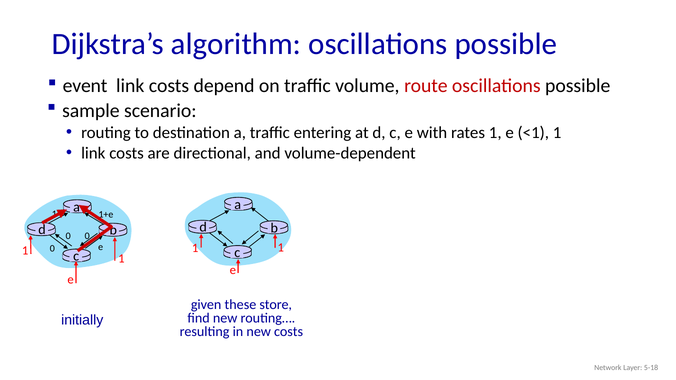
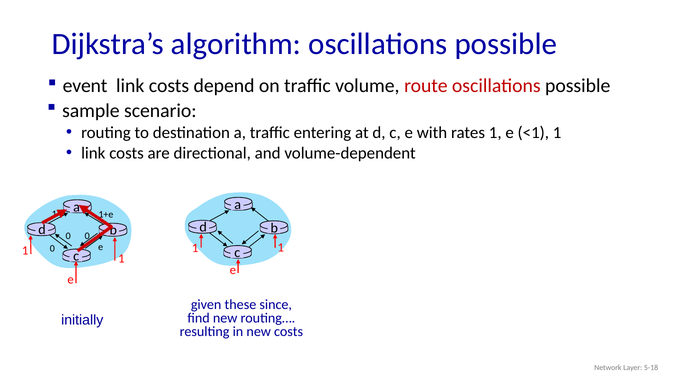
store: store -> since (276, 305)
